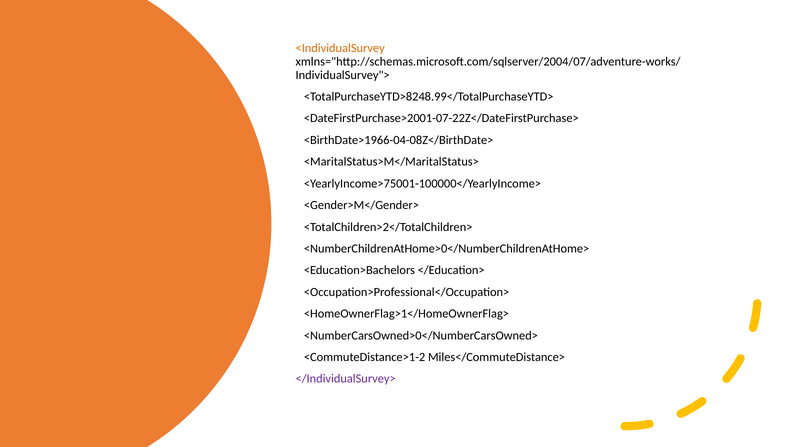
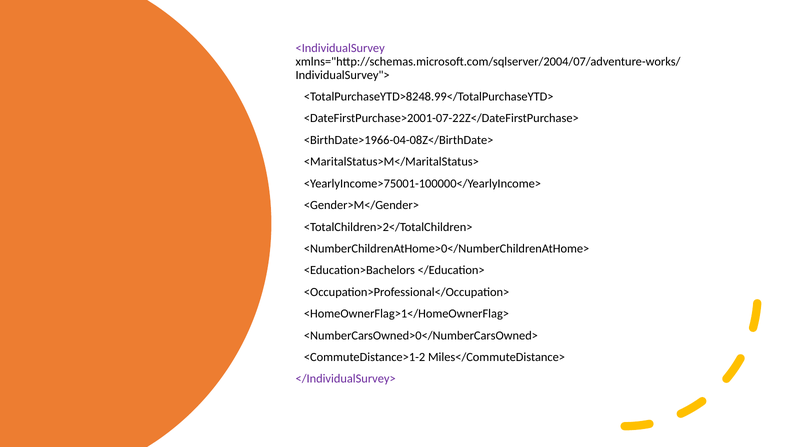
<IndividualSurvey colour: orange -> purple (340, 48)
